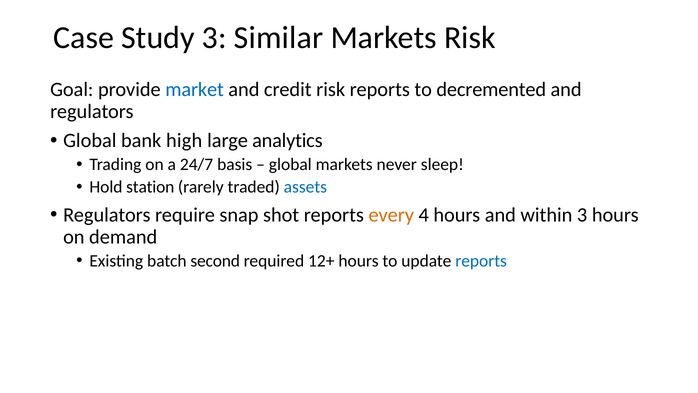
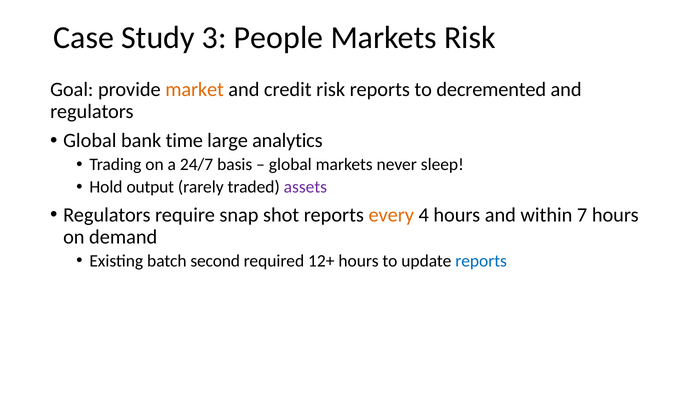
Similar: Similar -> People (279, 38)
market colour: blue -> orange (195, 89)
high: high -> time (184, 140)
station: station -> output (150, 187)
assets colour: blue -> purple (305, 187)
within 3: 3 -> 7 (582, 215)
